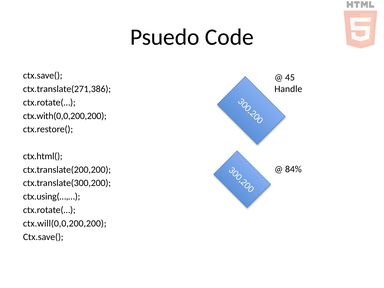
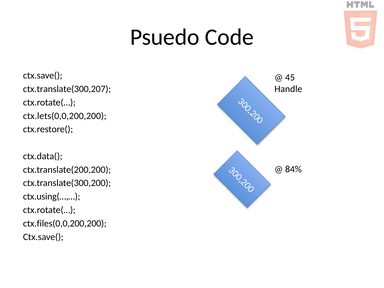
ctx.translate(271,386: ctx.translate(271,386 -> ctx.translate(300,207 (67, 89)
ctx.with(0,0,200,200: ctx.with(0,0,200,200 -> ctx.lets(0,0,200,200 (65, 116)
ctx.html(: ctx.html( -> ctx.data( (43, 156)
ctx.will(0,0,200,200: ctx.will(0,0,200,200 -> ctx.files(0,0,200,200 (65, 223)
